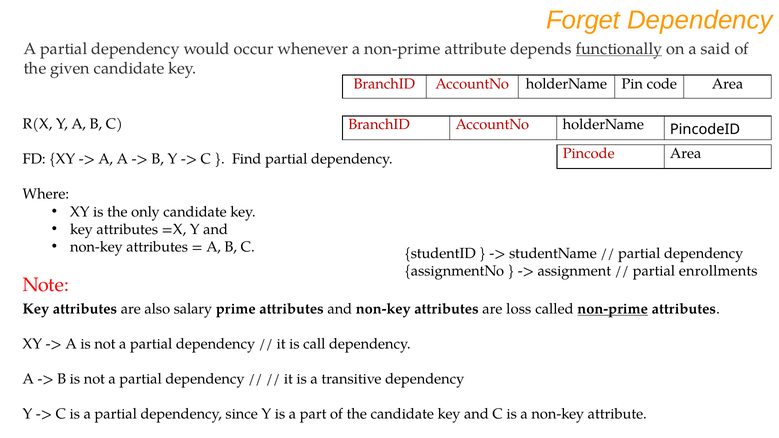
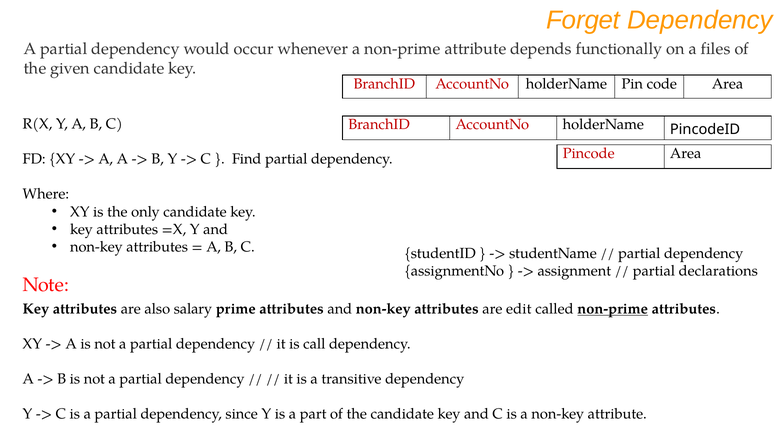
functionally underline: present -> none (619, 49)
said: said -> files (716, 49)
enrollments: enrollments -> declarations (718, 271)
loss: loss -> edit (519, 309)
